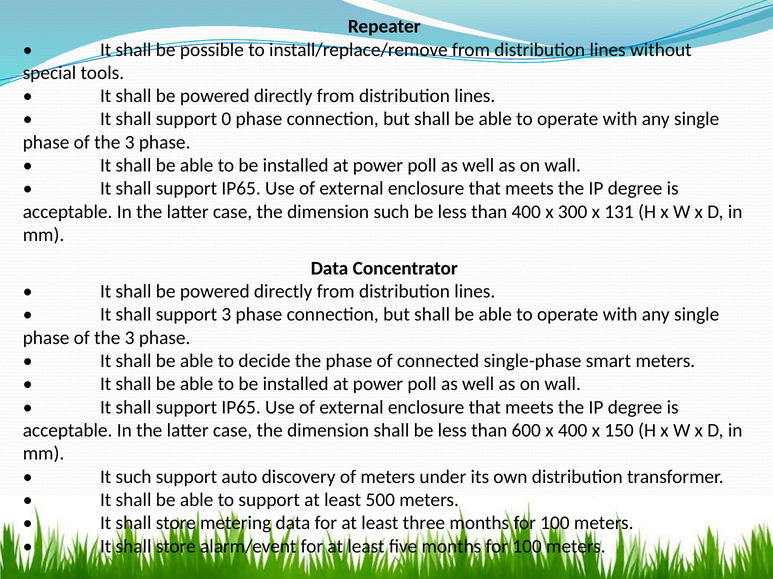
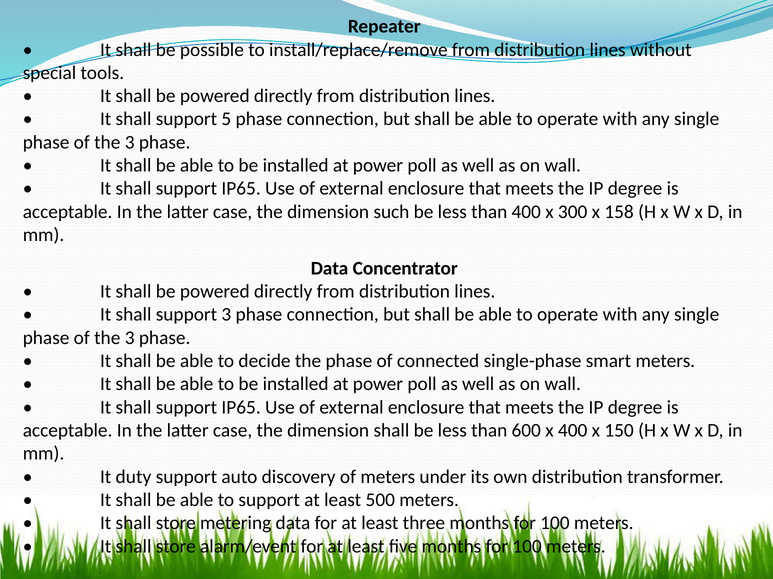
0: 0 -> 5 (226, 119)
131: 131 -> 158 (619, 212)
It such: such -> duty (133, 477)
